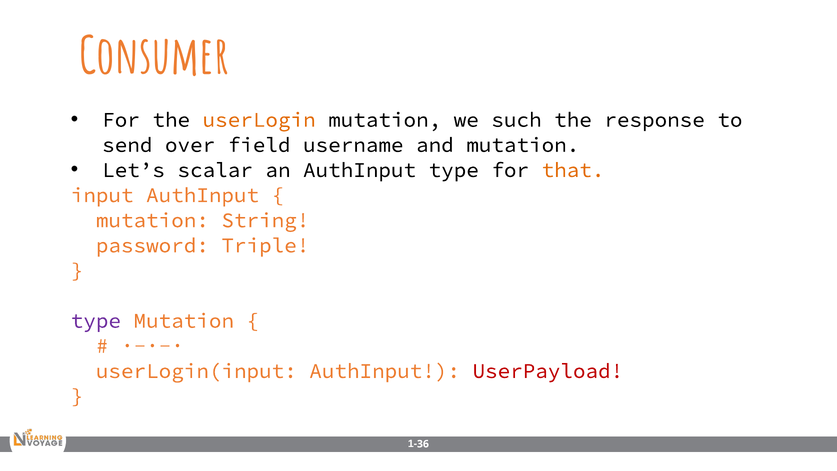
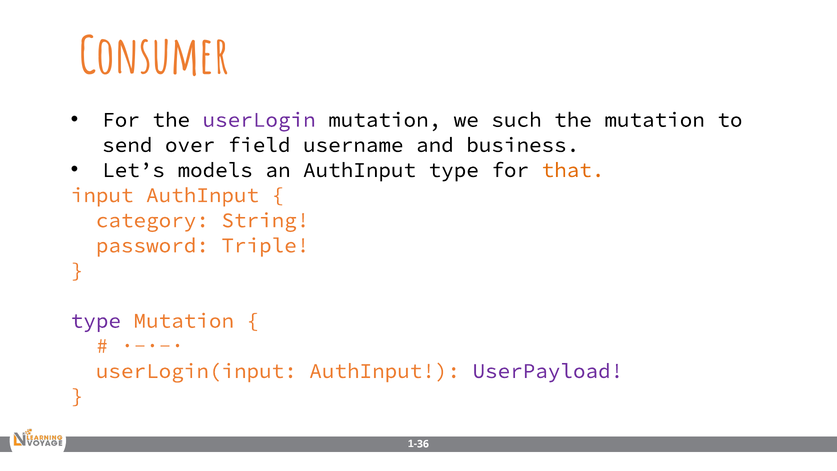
userLogin colour: orange -> purple (259, 120)
the response: response -> mutation (655, 120)
and mutation: mutation -> business (523, 145)
scalar: scalar -> models (215, 170)
mutation: mutation -> category (152, 220)
UserPayload colour: red -> purple (548, 371)
